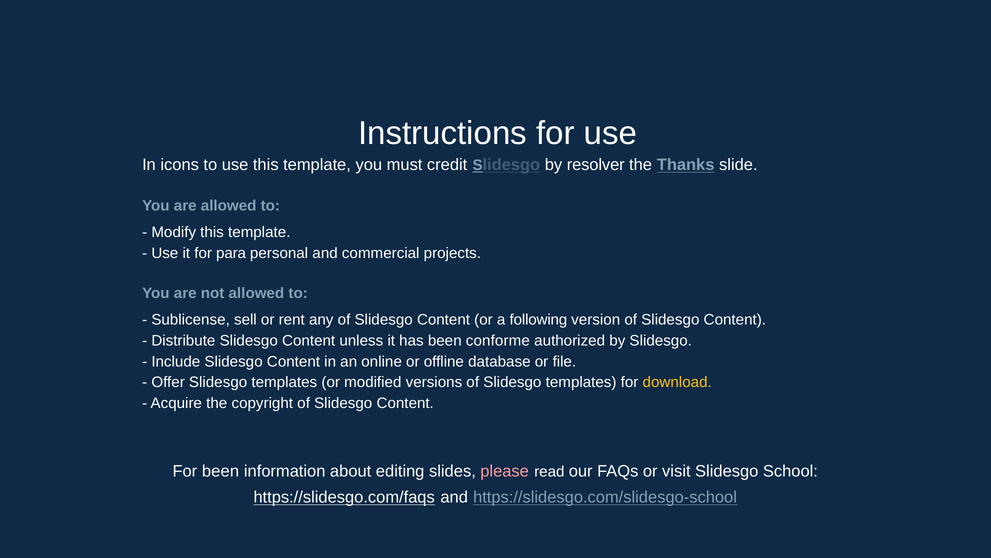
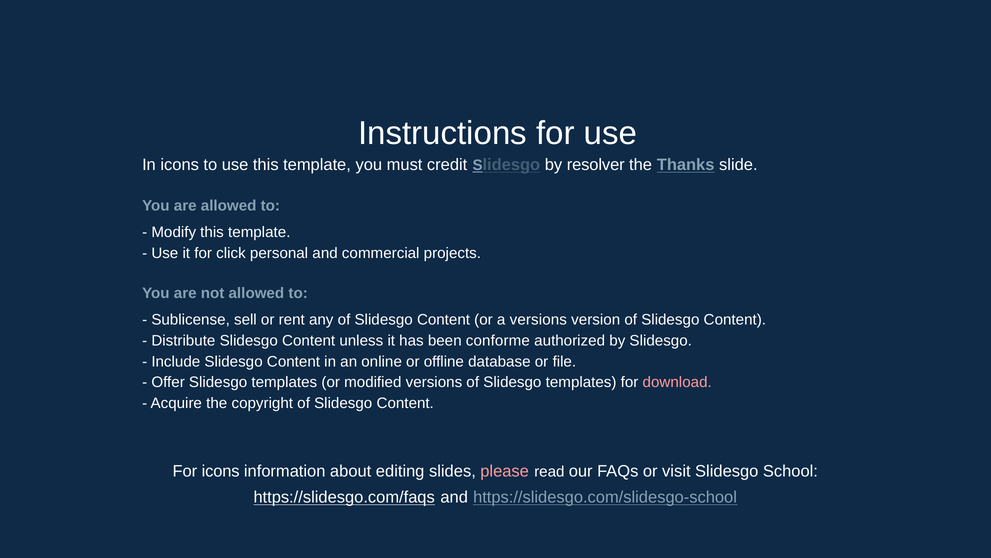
para: para -> click (231, 253)
a following: following -> versions (538, 319)
download colour: yellow -> pink (677, 382)
For been: been -> icons (221, 471)
